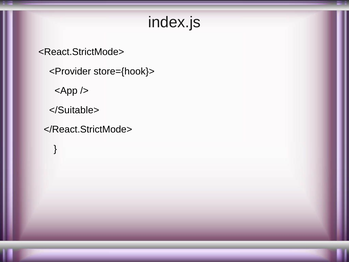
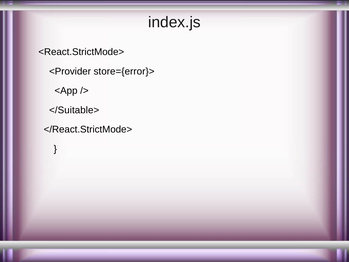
store={hook}>: store={hook}> -> store={error}> (124, 71)
